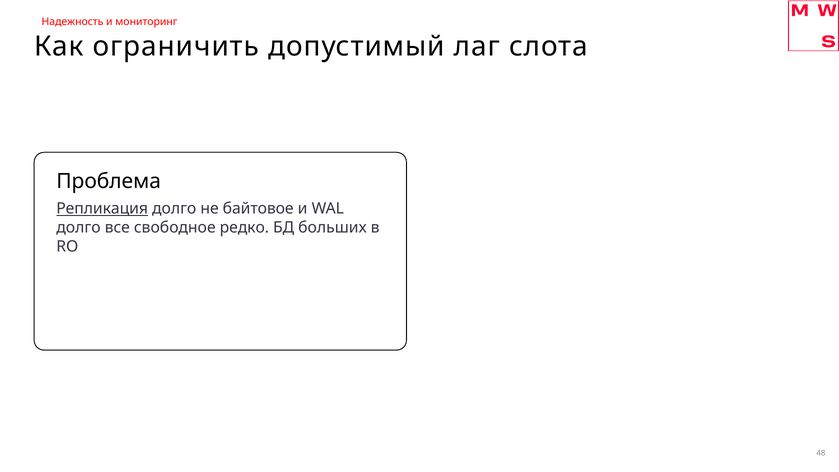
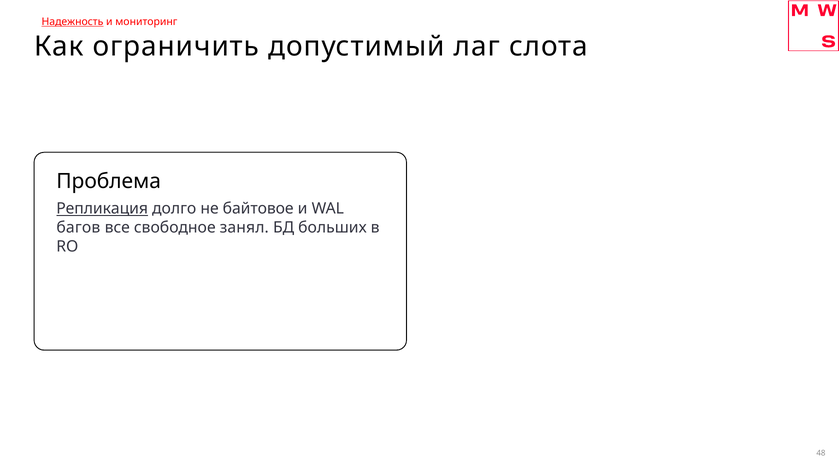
Надежность underline: none -> present (72, 22)
долго: долго -> багов (78, 227)
редко: редко -> занял (244, 227)
